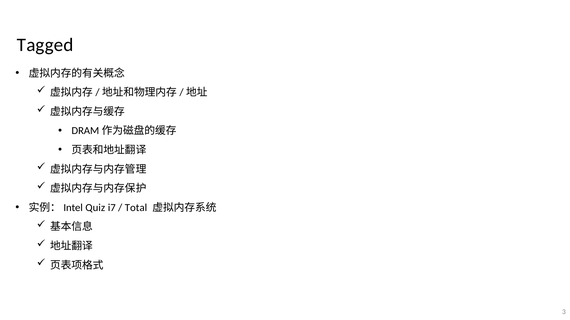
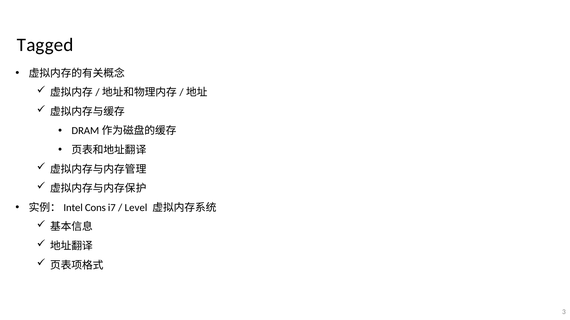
Quiz: Quiz -> Cons (95, 208)
Total: Total -> Level (136, 208)
